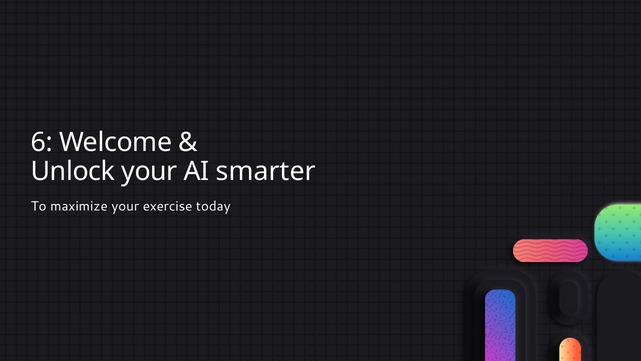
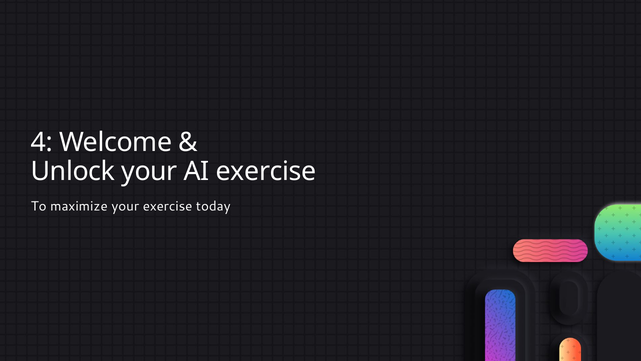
6: 6 -> 4 (42, 142)
AI smarter: smarter -> exercise (266, 171)
